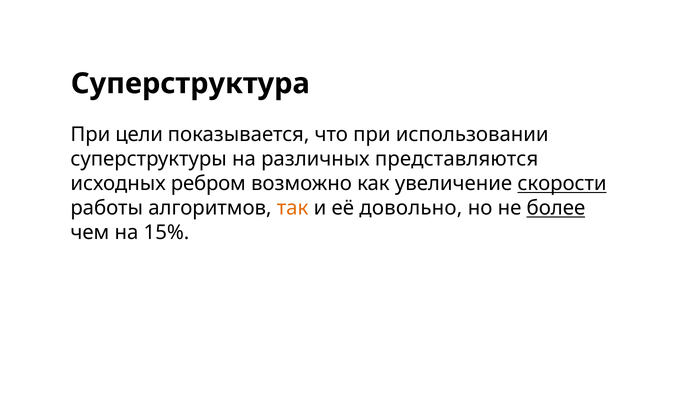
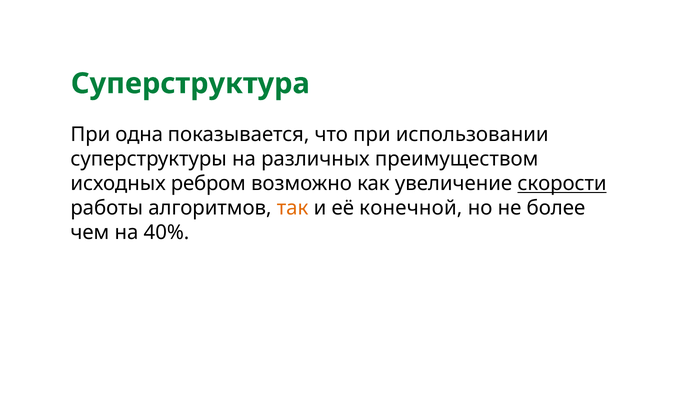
Суперструктура colour: black -> green (190, 84)
цели: цели -> одна (139, 135)
представляются: представляются -> преимуществом (457, 159)
довольно: довольно -> конечной (411, 208)
более underline: present -> none (556, 208)
15%: 15% -> 40% (166, 233)
